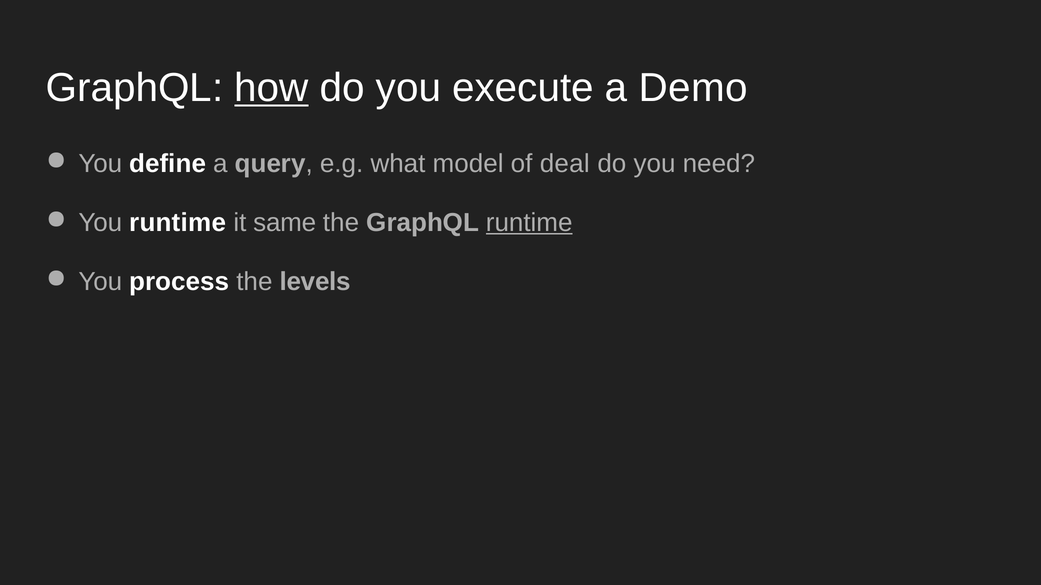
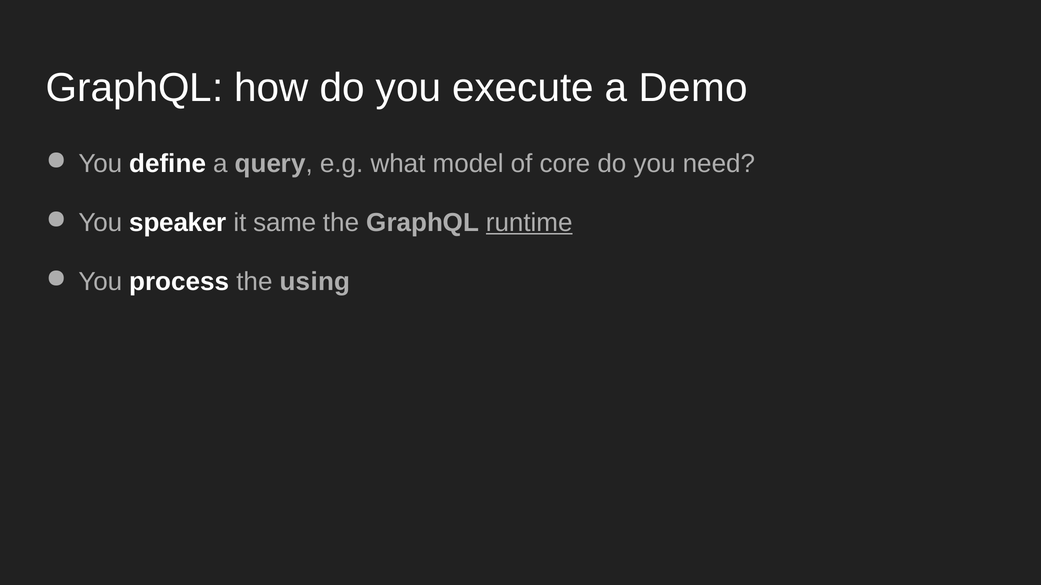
how underline: present -> none (271, 88)
deal: deal -> core (565, 164)
You runtime: runtime -> speaker (178, 223)
levels: levels -> using (315, 282)
